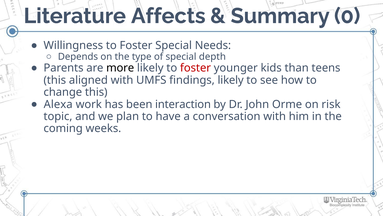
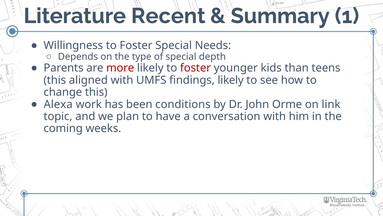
Affects: Affects -> Recent (168, 16)
0: 0 -> 1 (347, 16)
more colour: black -> red (120, 68)
interaction: interaction -> conditions (183, 104)
risk: risk -> link (331, 104)
